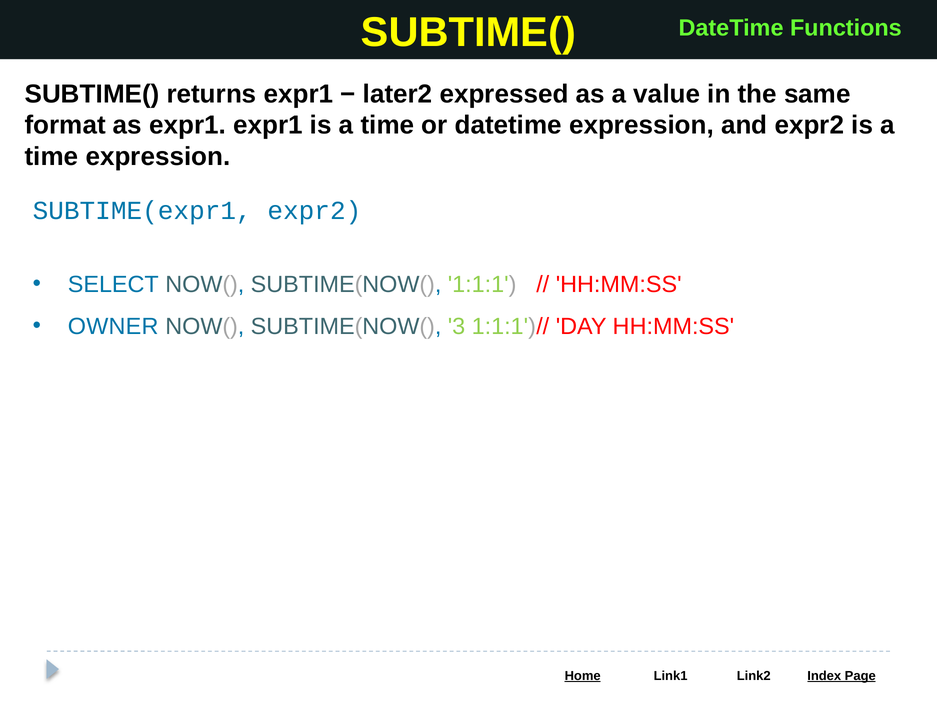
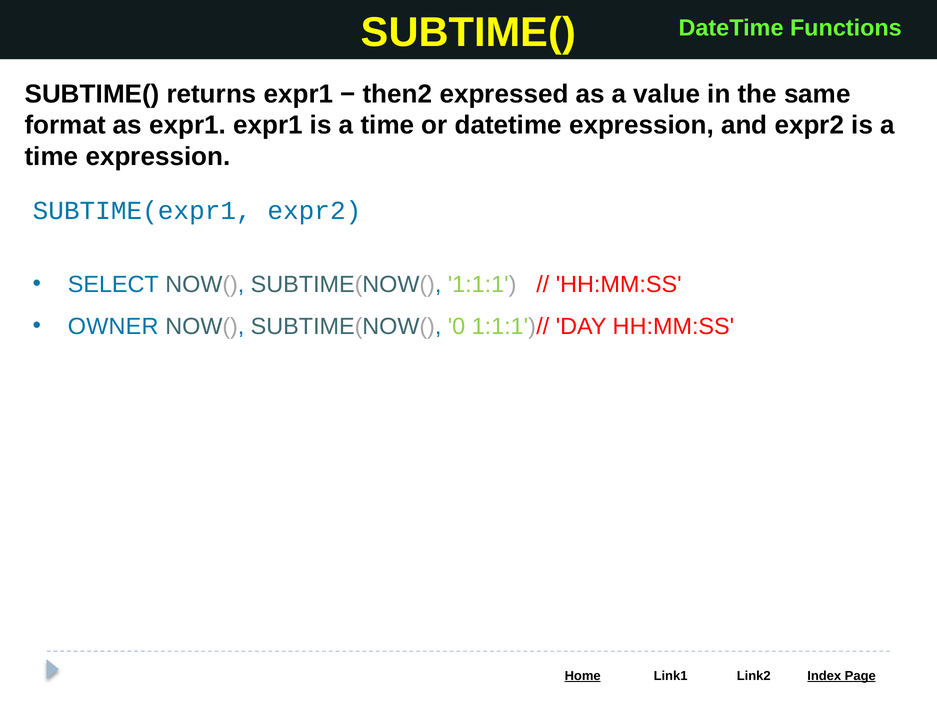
later2: later2 -> then2 (398, 94)
3: 3 -> 0 (456, 326)
